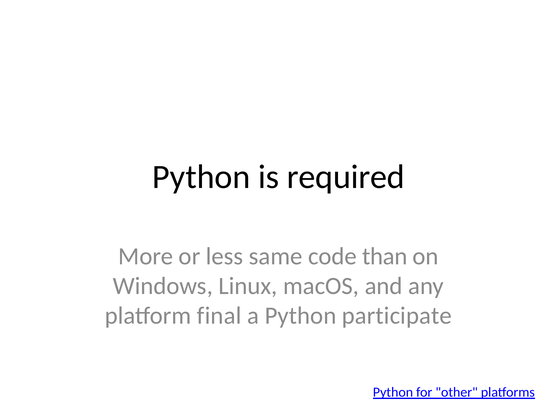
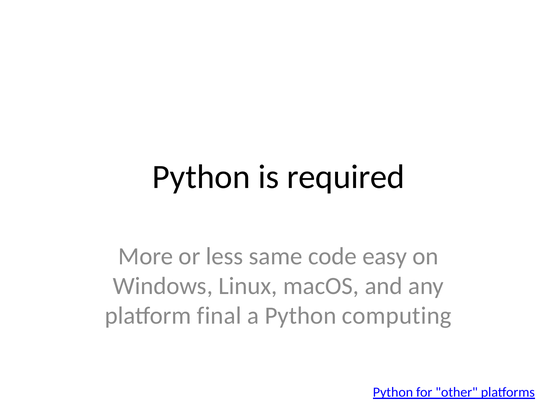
than: than -> easy (385, 256)
participate: participate -> computing (397, 316)
